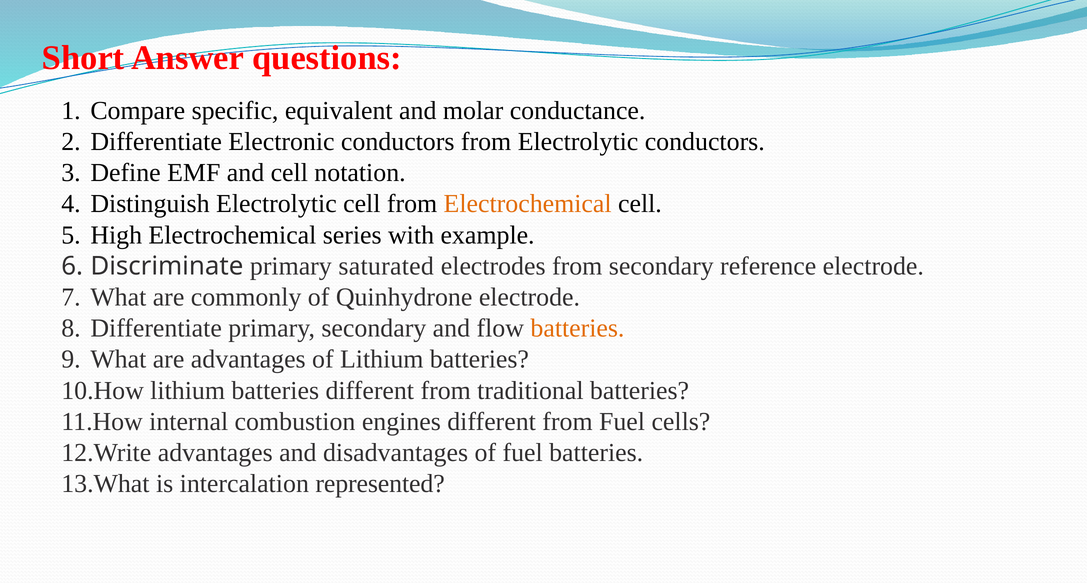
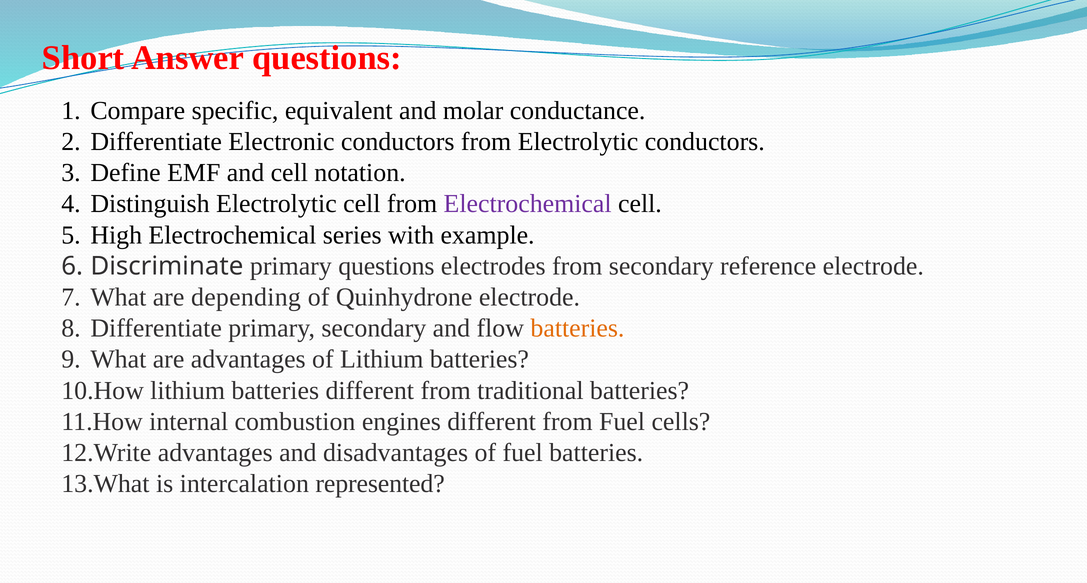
Electrochemical colour: orange -> purple (528, 204)
primary saturated: saturated -> questions (386, 266)
commonly: commonly -> depending (246, 297)
